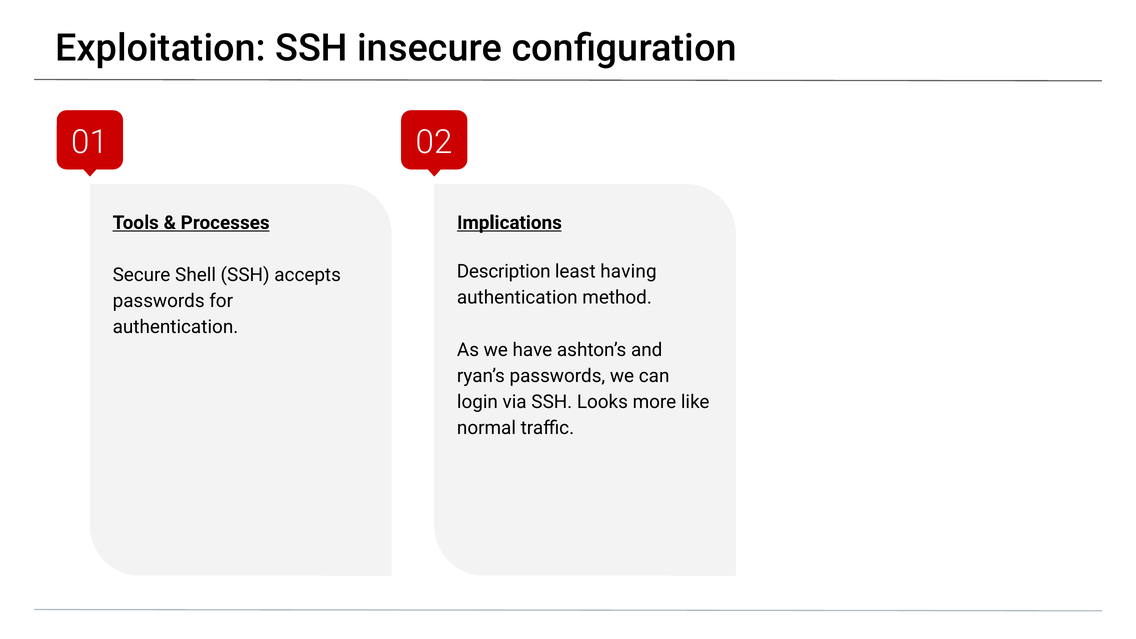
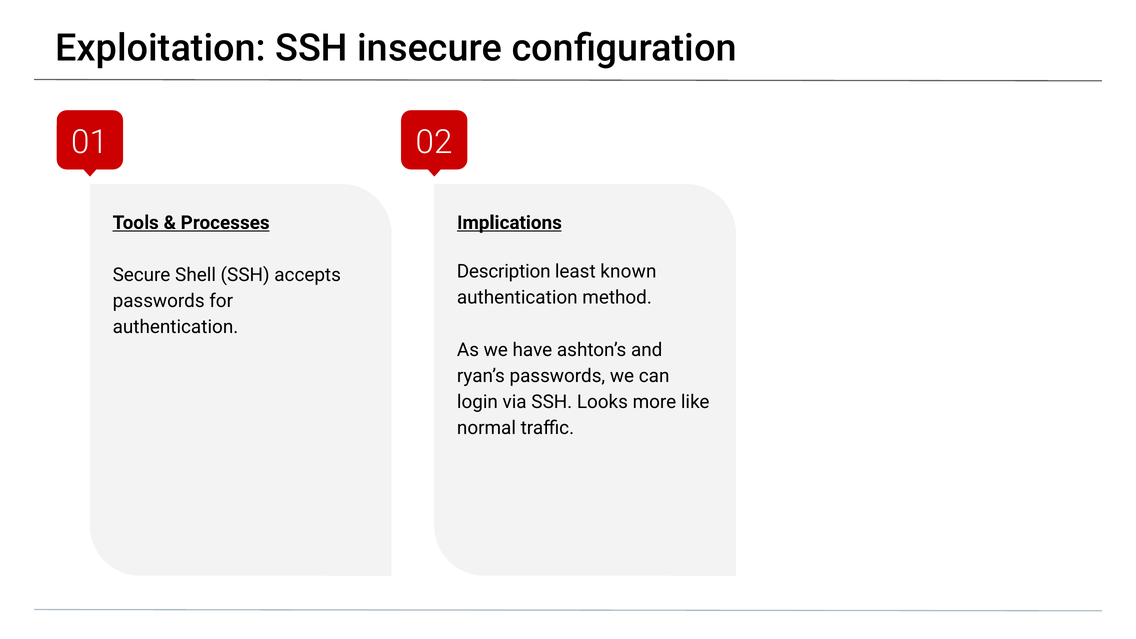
having: having -> known (628, 272)
